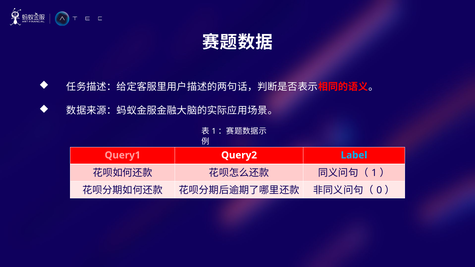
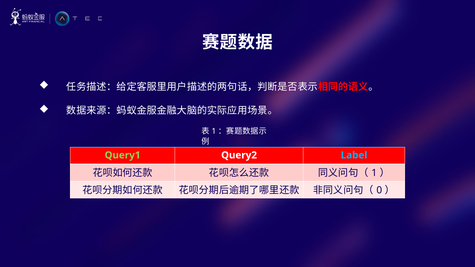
Query1 colour: pink -> light green (123, 155)
